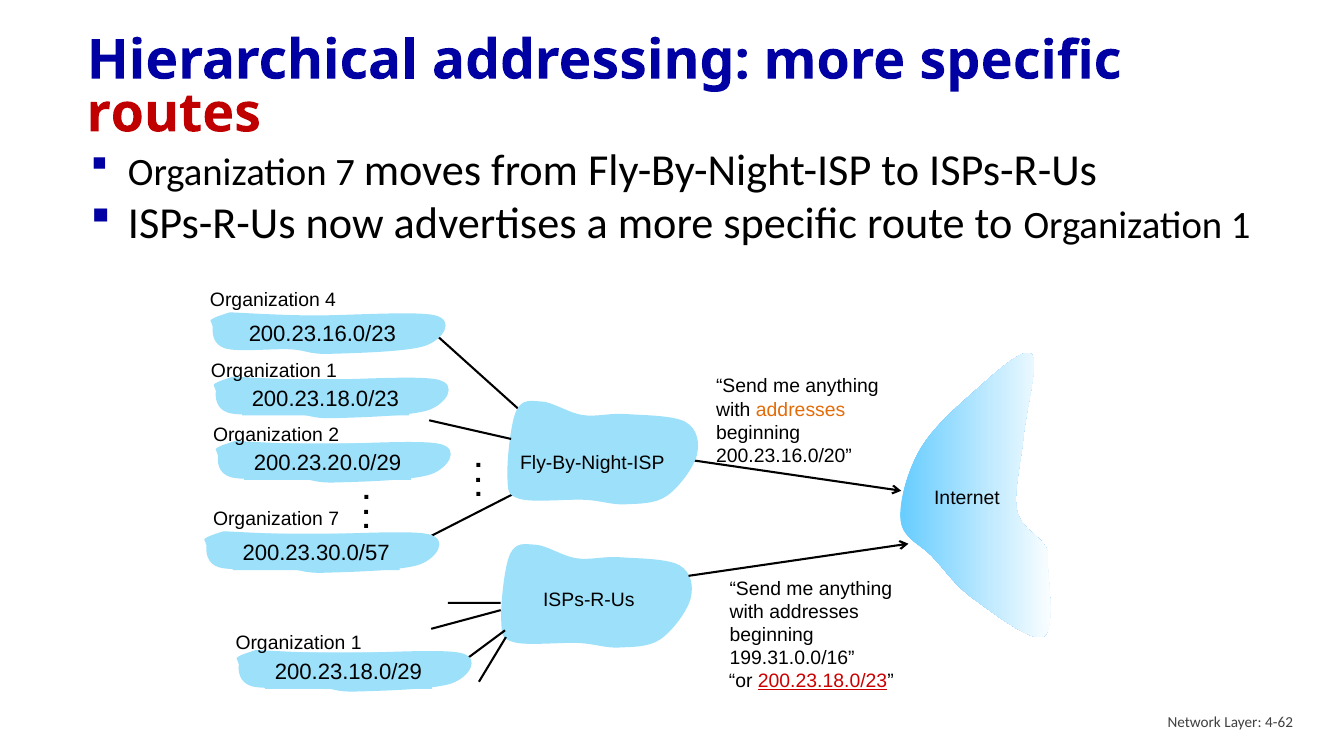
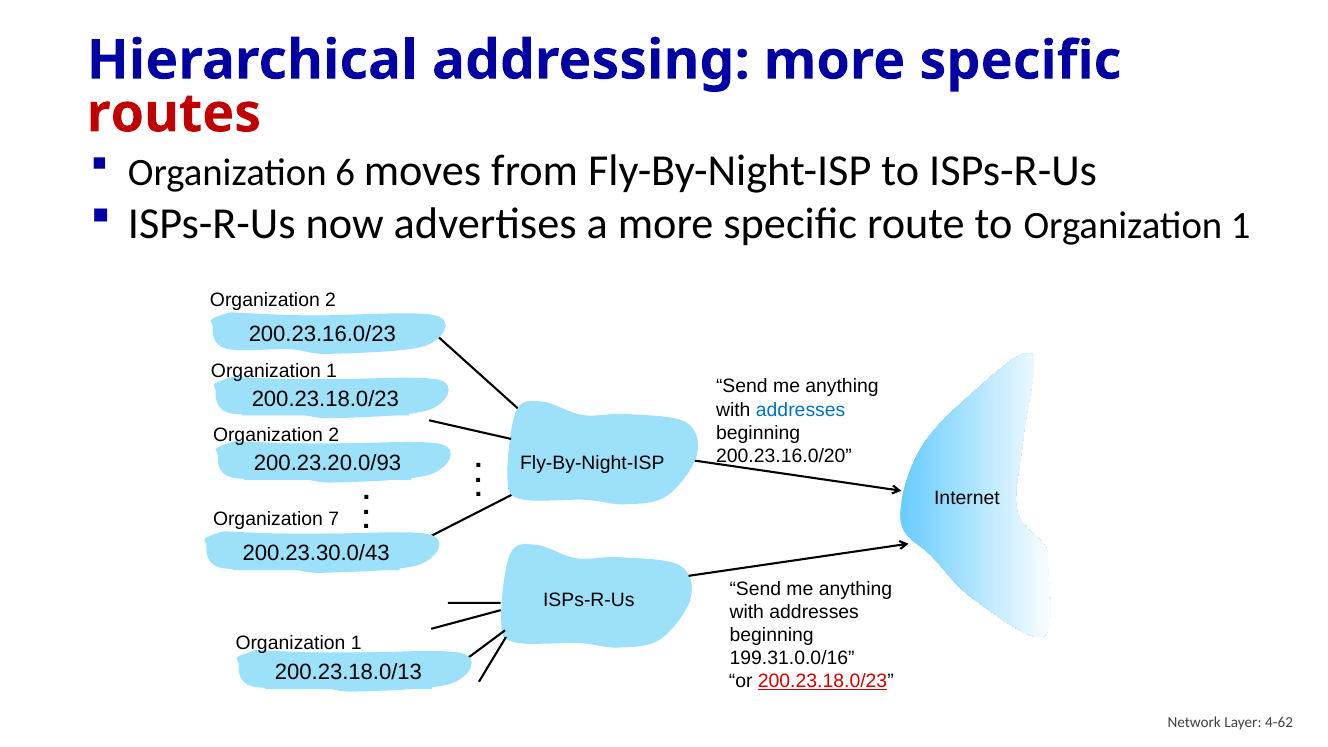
7: 7 -> 6 (345, 173)
4: 4 -> 2 (331, 300)
addresses colour: orange -> blue (801, 410)
200.23.20.0/29: 200.23.20.0/29 -> 200.23.20.0/93 (328, 463)
200.23.30.0/57: 200.23.30.0/57 -> 200.23.30.0/43 (316, 553)
200.23.18.0/29: 200.23.18.0/29 -> 200.23.18.0/13 (348, 672)
